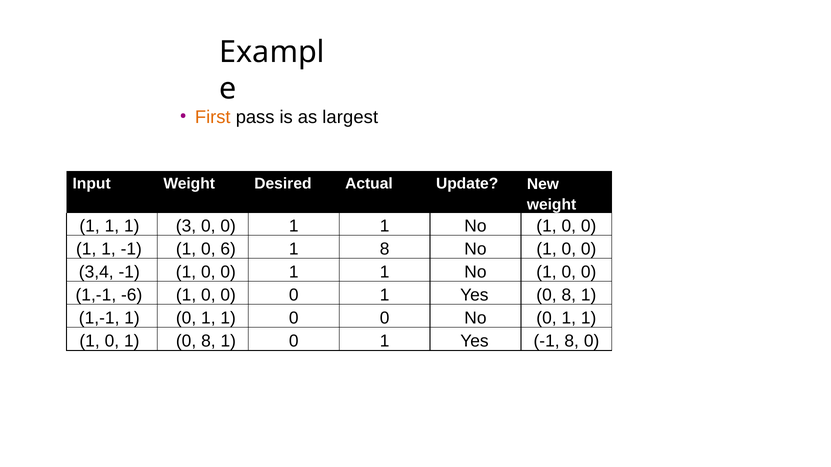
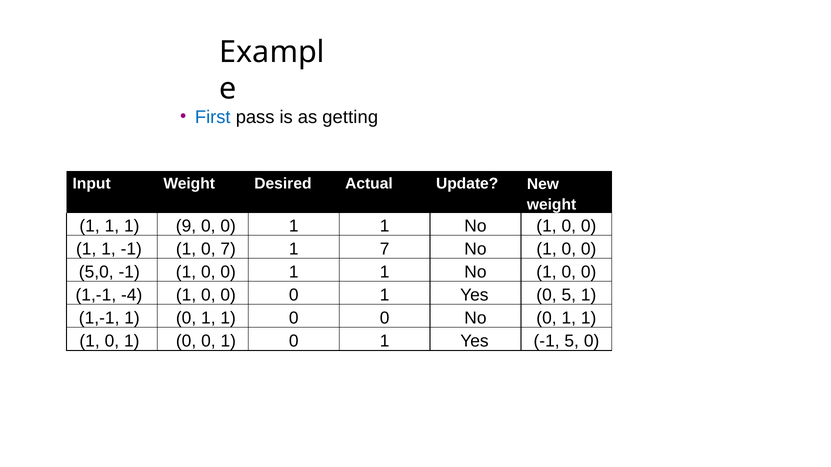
First colour: orange -> blue (213, 117)
largest: largest -> getting (350, 117)
3: 3 -> 9 (186, 226)
0 6: 6 -> 7 (228, 249)
1 8: 8 -> 7 (385, 249)
3,4: 3,4 -> 5,0 (96, 272)
-6: -6 -> -4 (132, 295)
Yes 0 8: 8 -> 5 (569, 295)
0 1 0 8: 8 -> 0 (208, 341)
-1 8: 8 -> 5 (572, 341)
